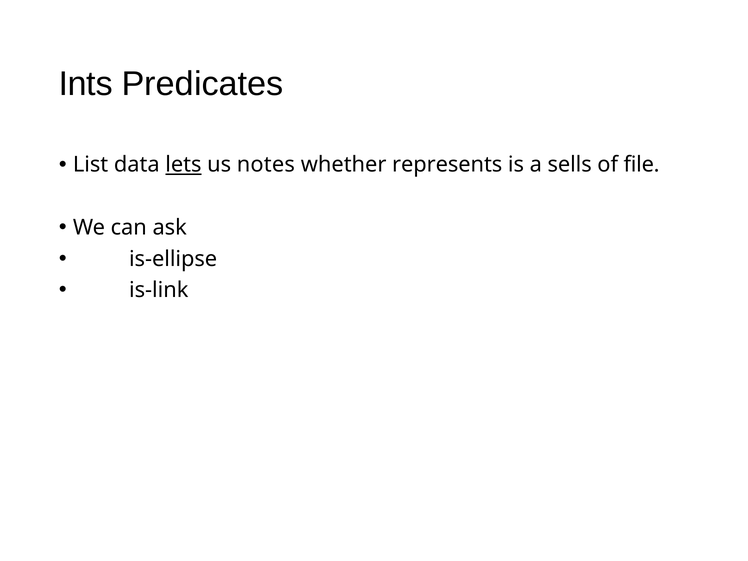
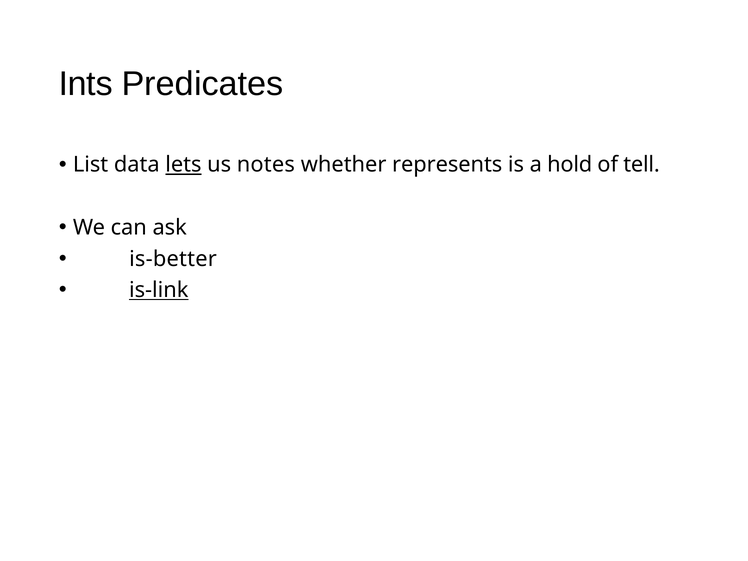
sells: sells -> hold (570, 165)
file: file -> tell (642, 165)
is-ellipse: is-ellipse -> is-better (173, 259)
is-link underline: none -> present (159, 290)
